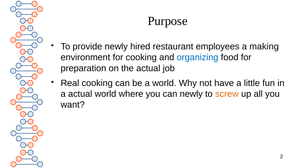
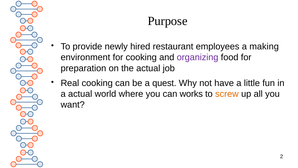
organizing colour: blue -> purple (198, 57)
a world: world -> quest (164, 83)
can newly: newly -> works (191, 94)
